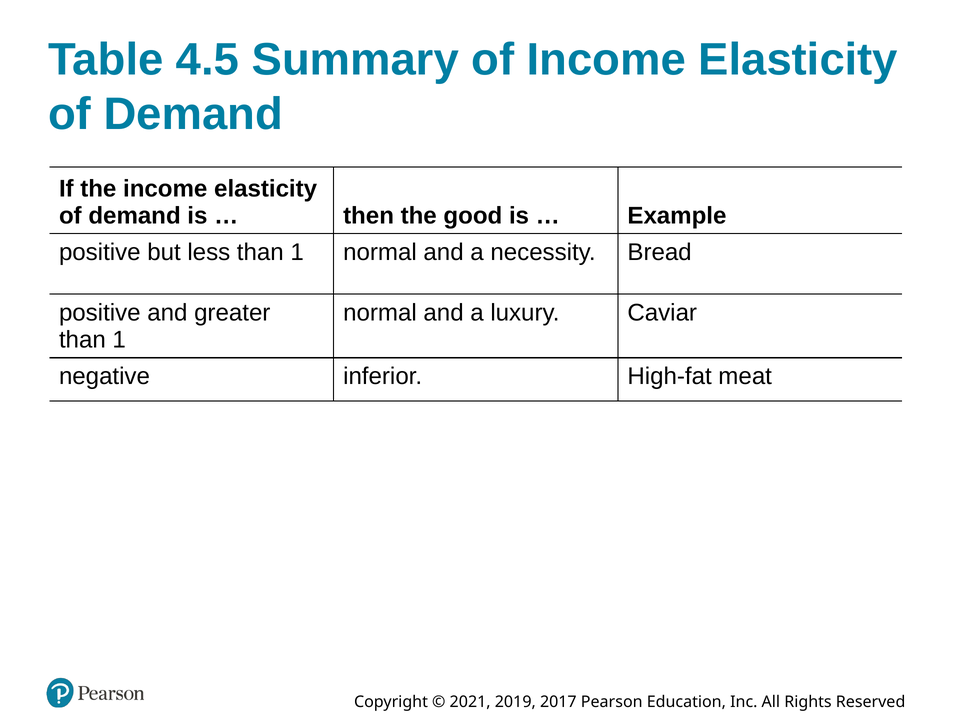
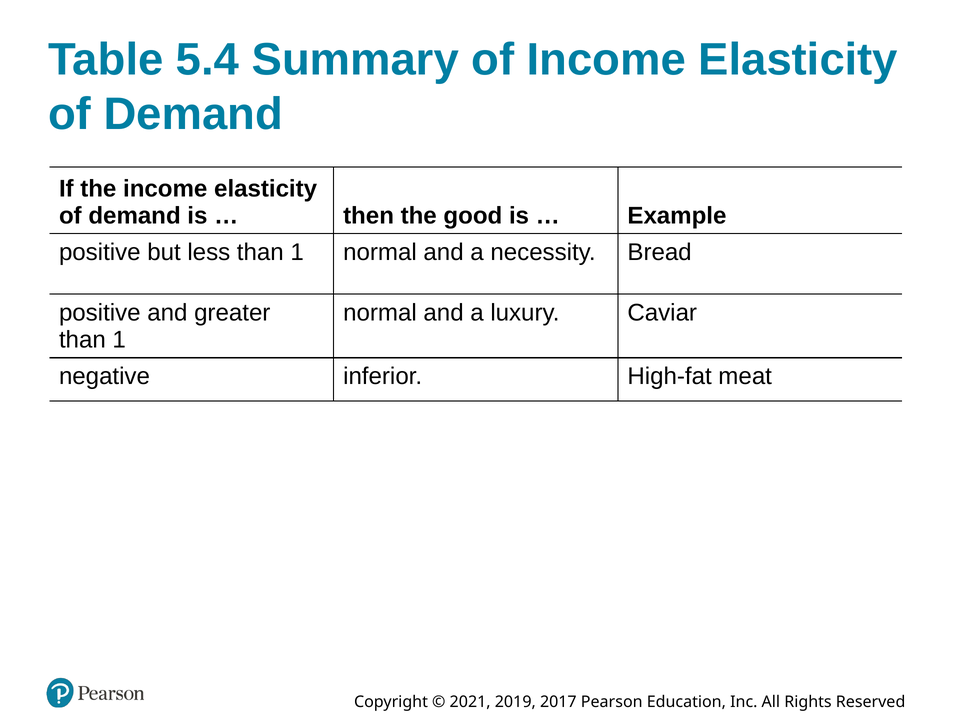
4.5: 4.5 -> 5.4 (208, 60)
